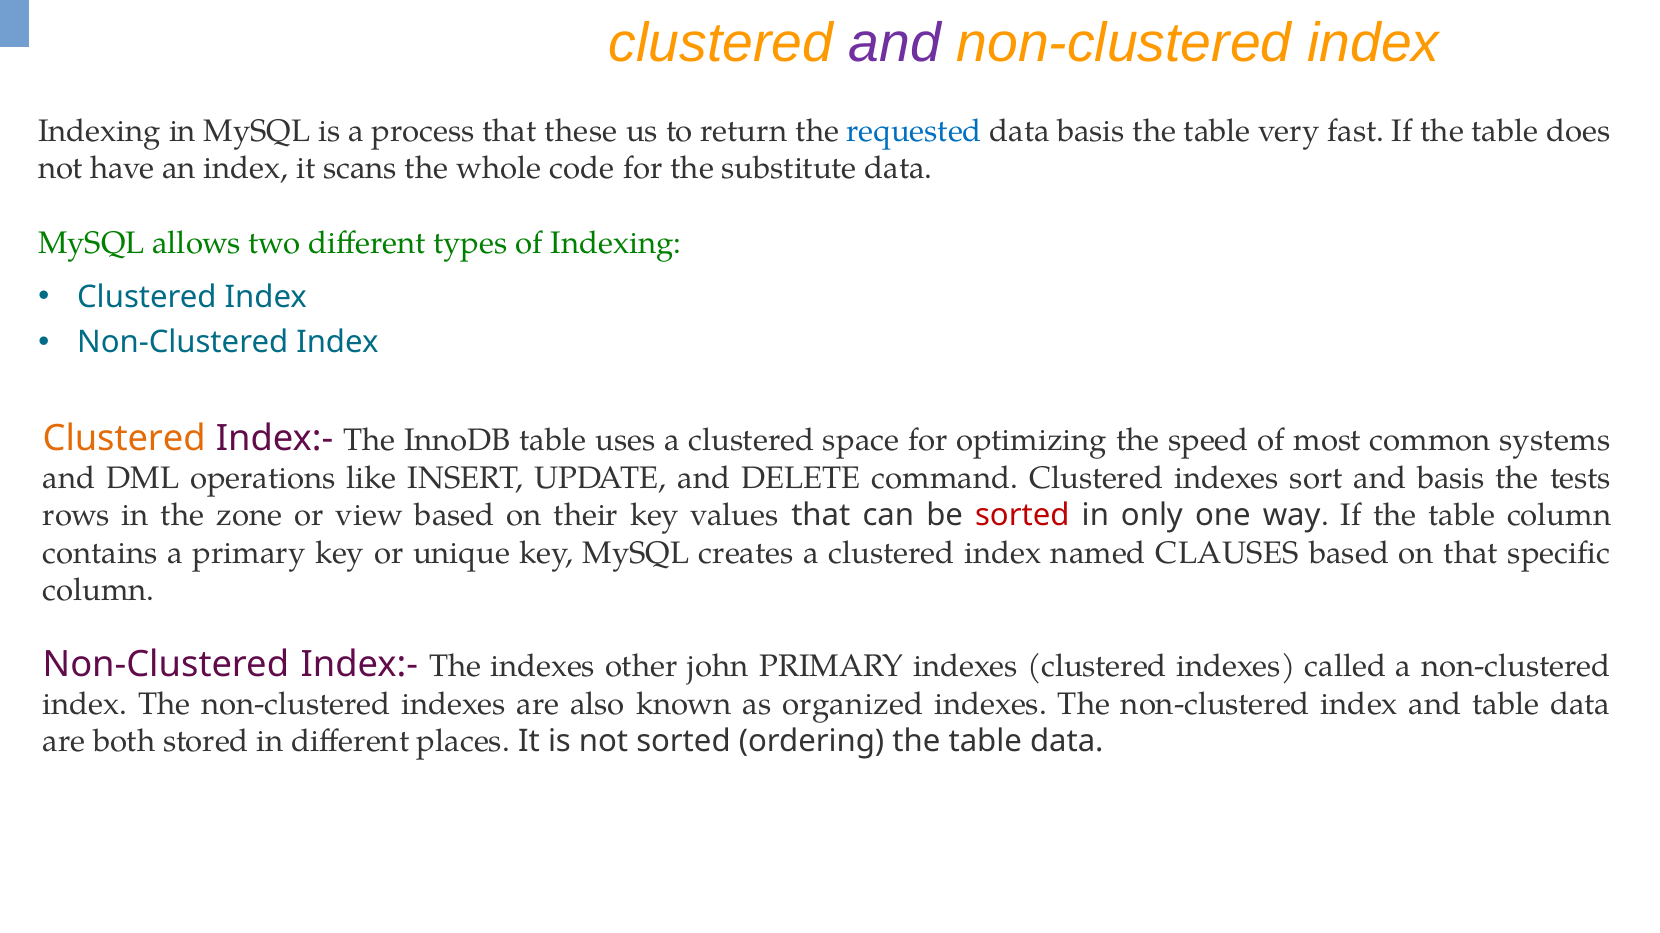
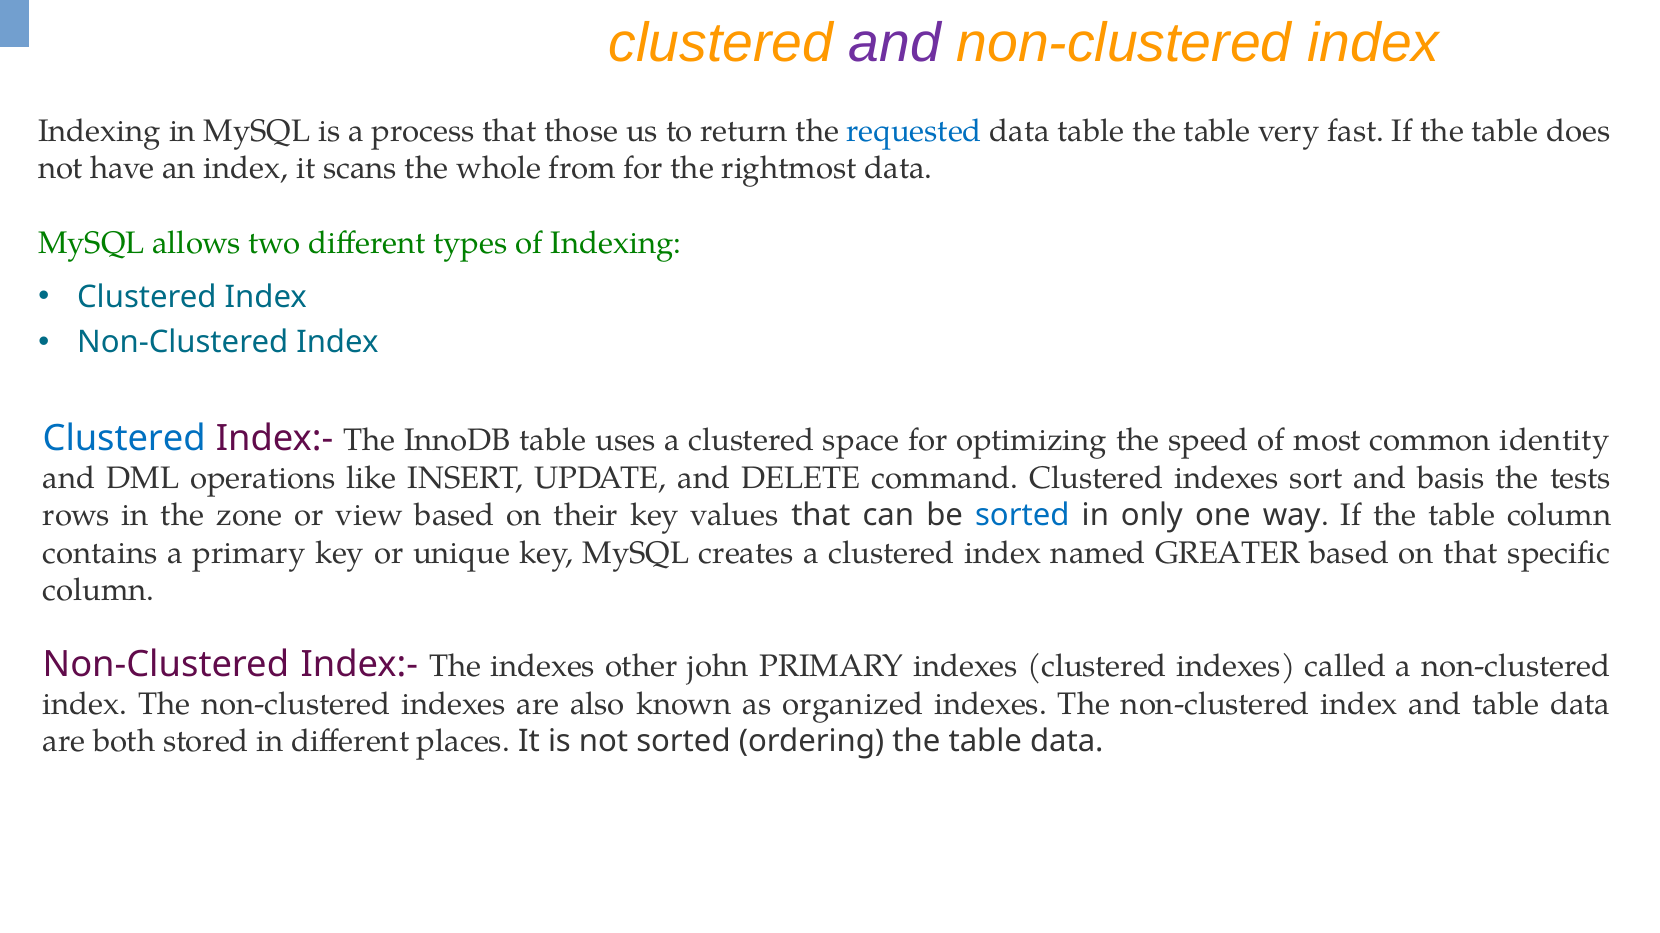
these: these -> those (581, 131)
data basis: basis -> table (1091, 131)
code: code -> from (582, 168)
substitute: substitute -> rightmost (789, 168)
Clustered colour: orange -> blue (124, 438)
systems: systems -> identity (1555, 440)
sorted colour: red -> blue (1022, 516)
CLAUSES: CLAUSES -> GREATER (1228, 553)
